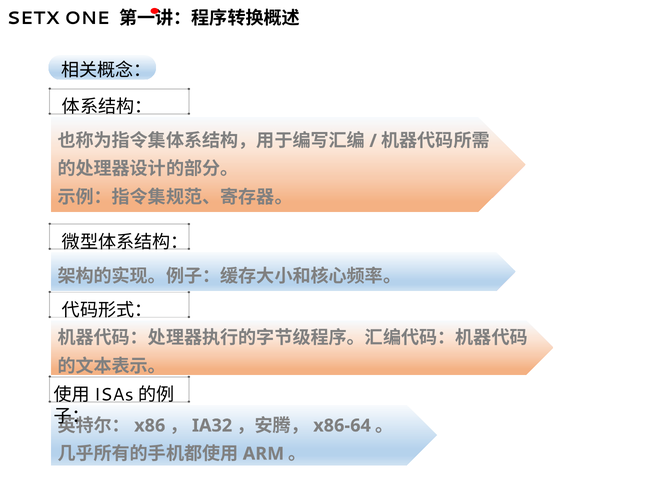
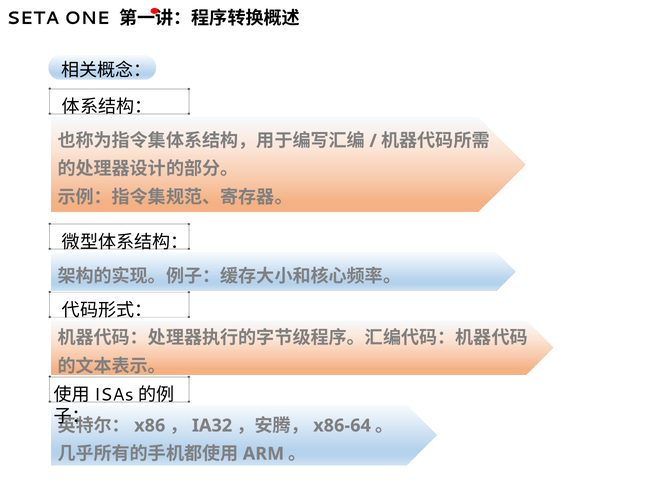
SETX: SETX -> SETA (33, 18)
